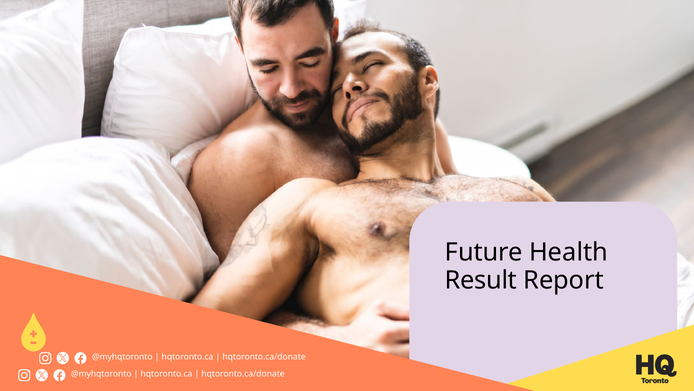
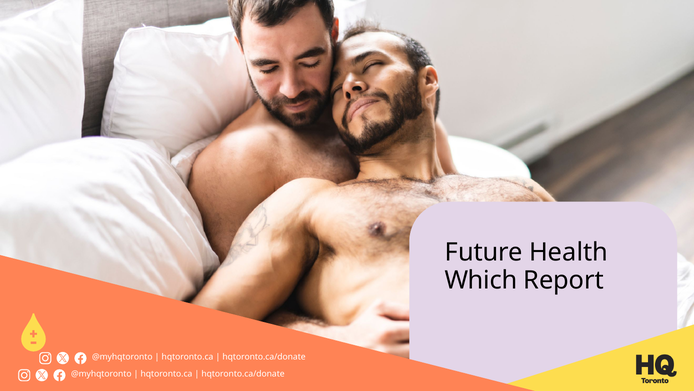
Result: Result -> Which (481, 280)
